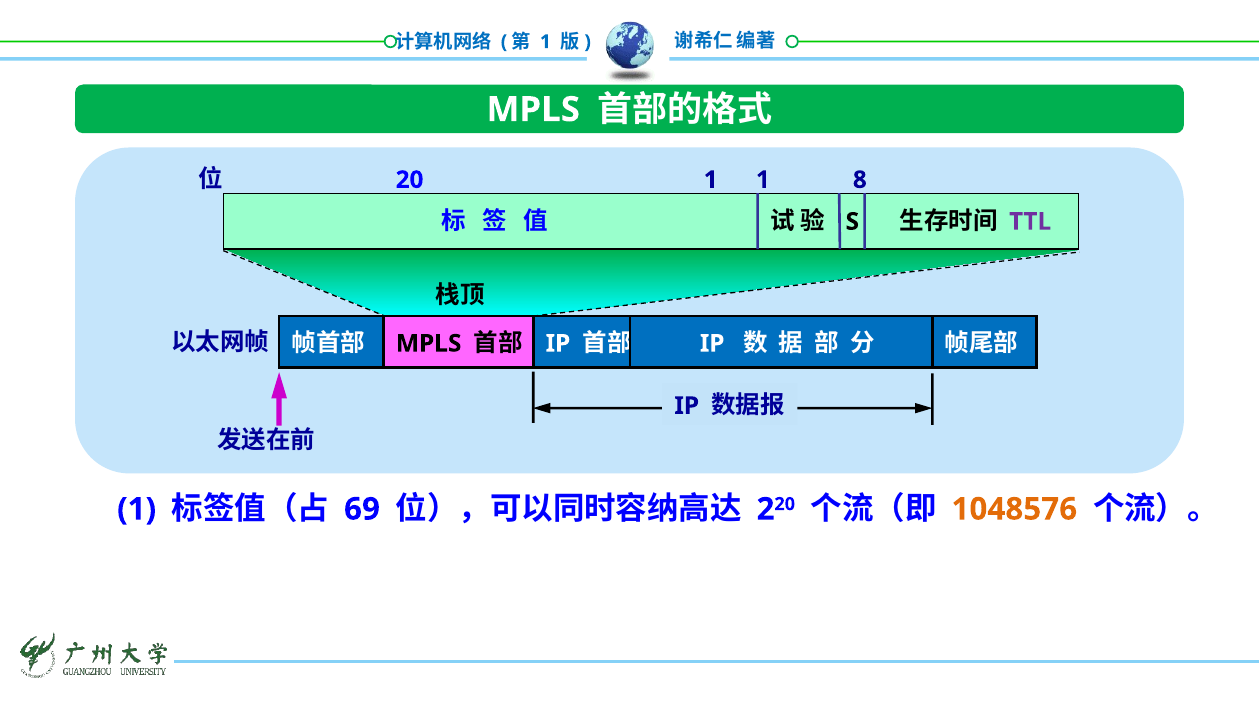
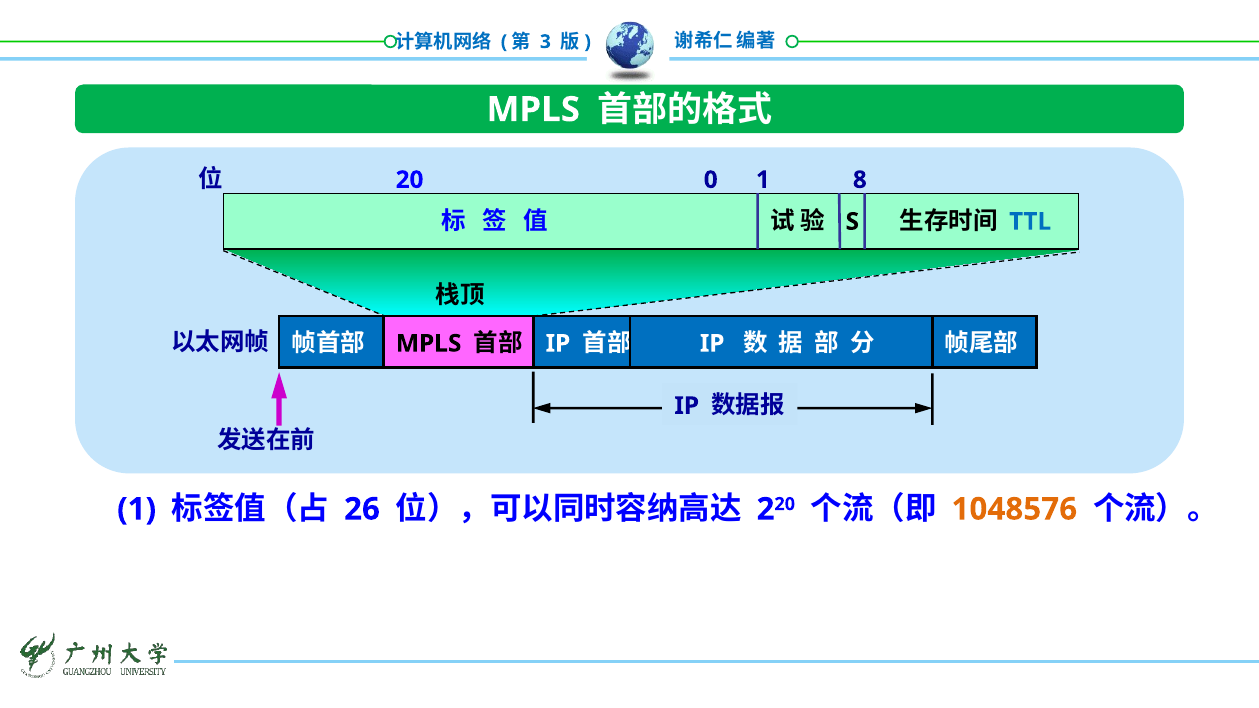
1: 1 -> 3 (545, 42)
20 1: 1 -> 0 (711, 180)
TTL colour: purple -> blue (1030, 222)
69: 69 -> 26 (362, 509)
